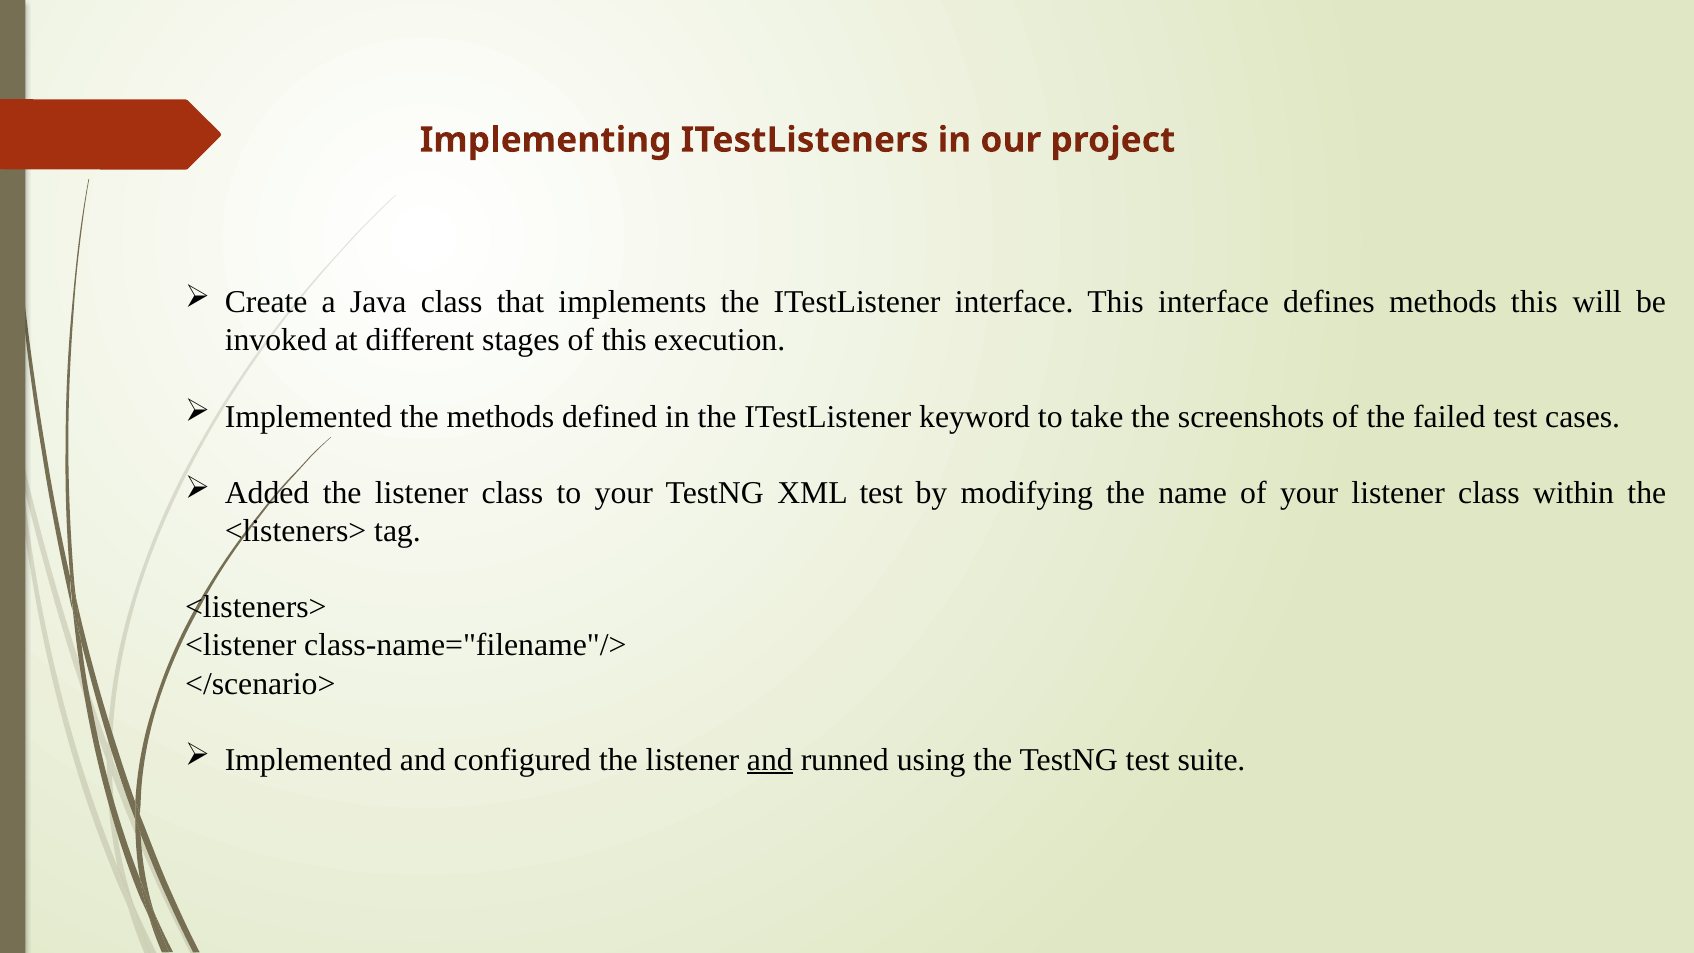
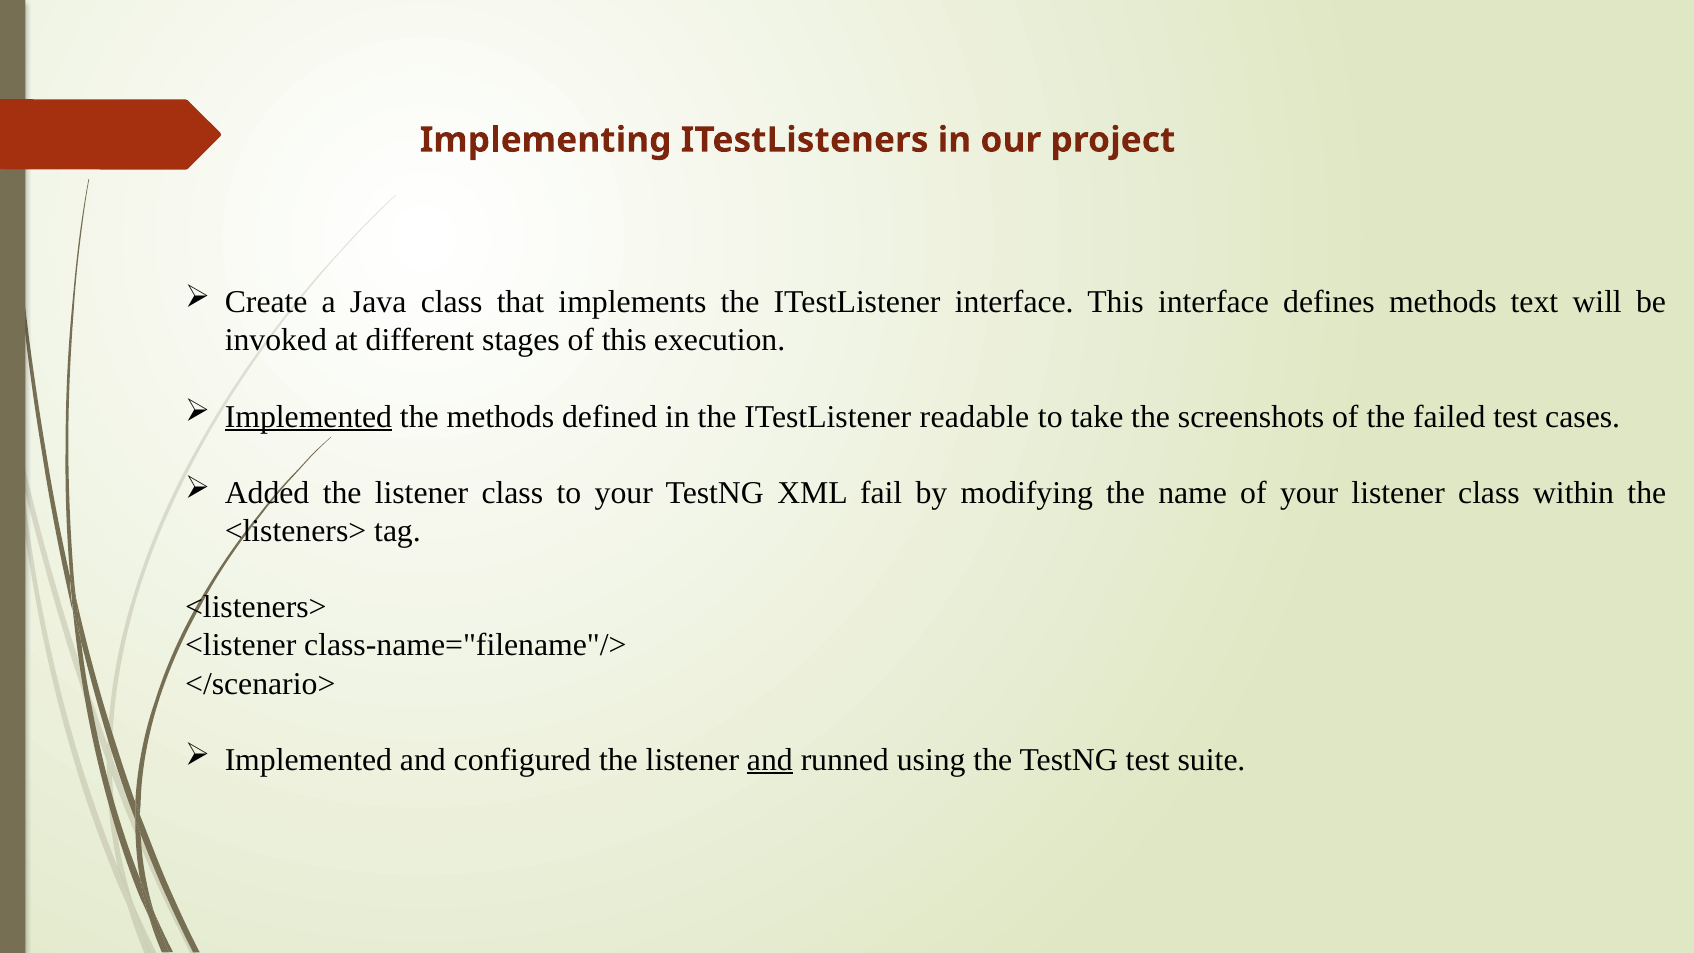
methods this: this -> text (1534, 302)
Implemented underline: none -> present (308, 417)
keyword: keyword -> readable (974, 417)
XML test: test -> fail (881, 493)
